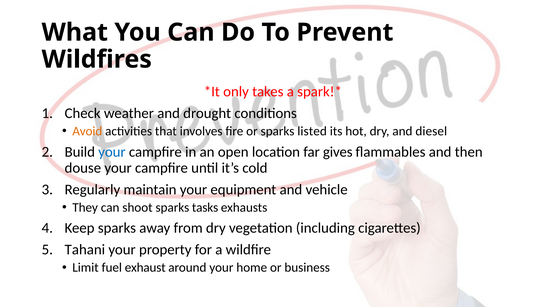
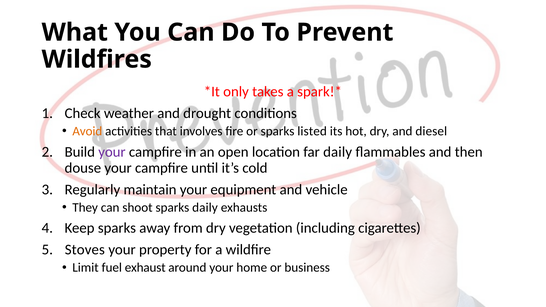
your colour: blue -> purple (112, 152)
far gives: gives -> daily (338, 152)
sparks tasks: tasks -> daily (205, 207)
Tahani: Tahani -> Stoves (85, 250)
